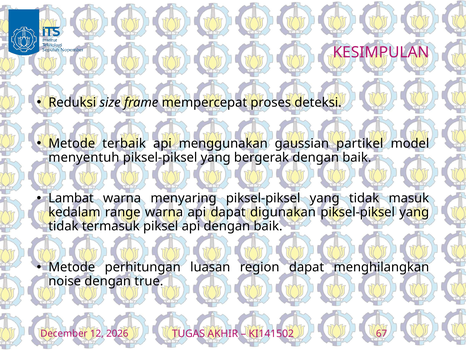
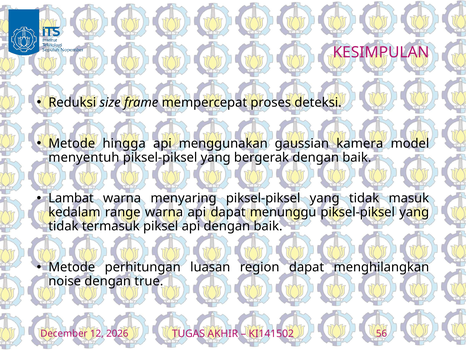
terbaik: terbaik -> hingga (124, 143)
partikel: partikel -> kamera (360, 143)
digunakan: digunakan -> menunggu (283, 212)
67: 67 -> 56 (382, 333)
